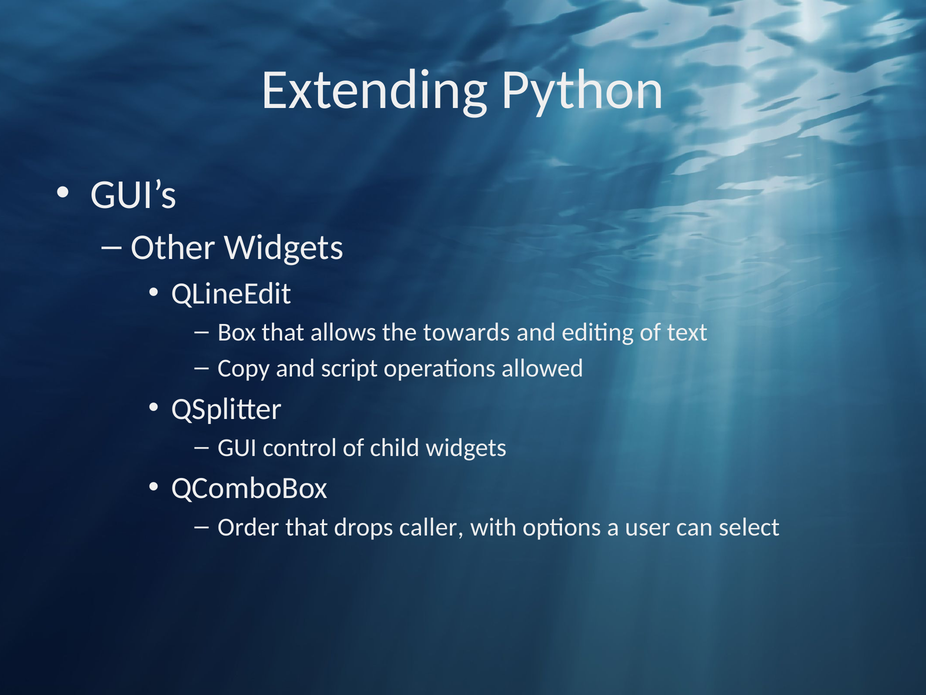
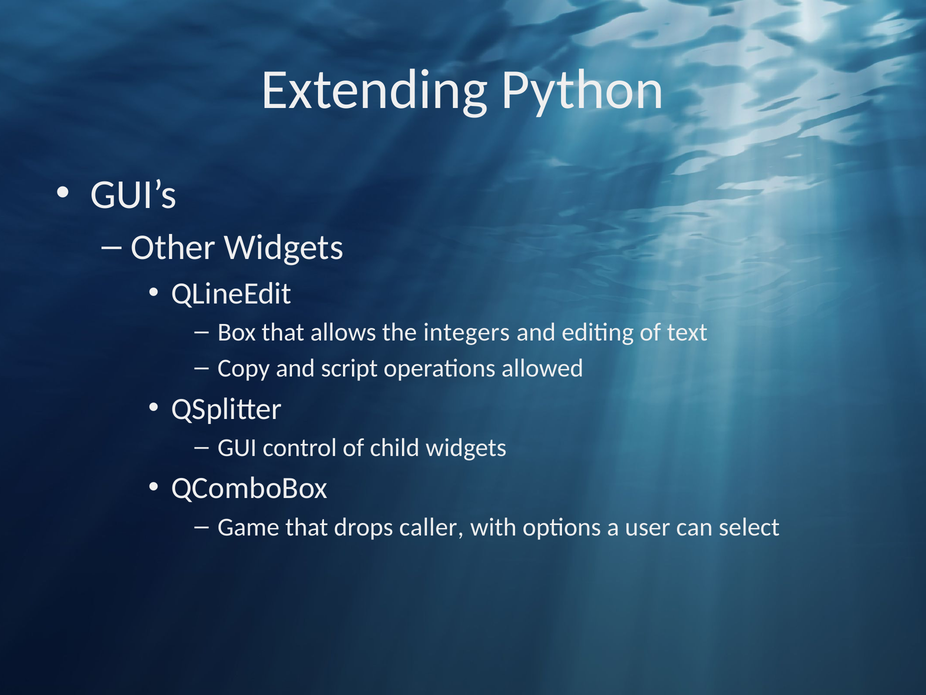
towards: towards -> integers (467, 332)
Order: Order -> Game (249, 527)
